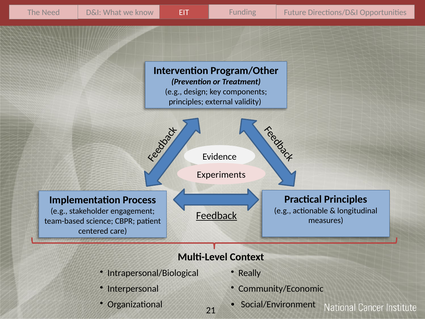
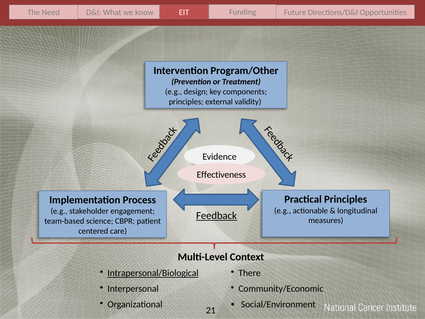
Experiments: Experiments -> Effectiveness (221, 174)
Intrapersonal/Biological underline: none -> present (153, 273)
Really: Really -> There (250, 273)
